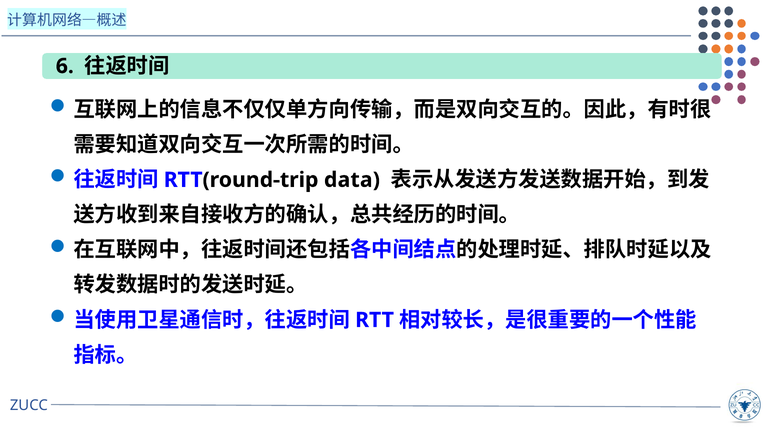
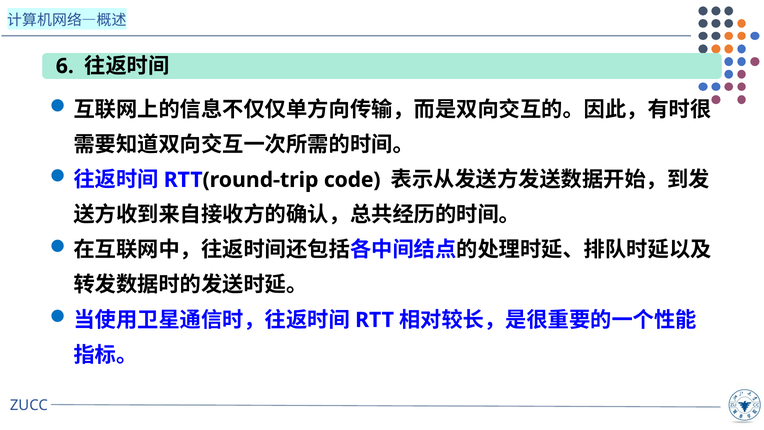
data: data -> code (352, 180)
